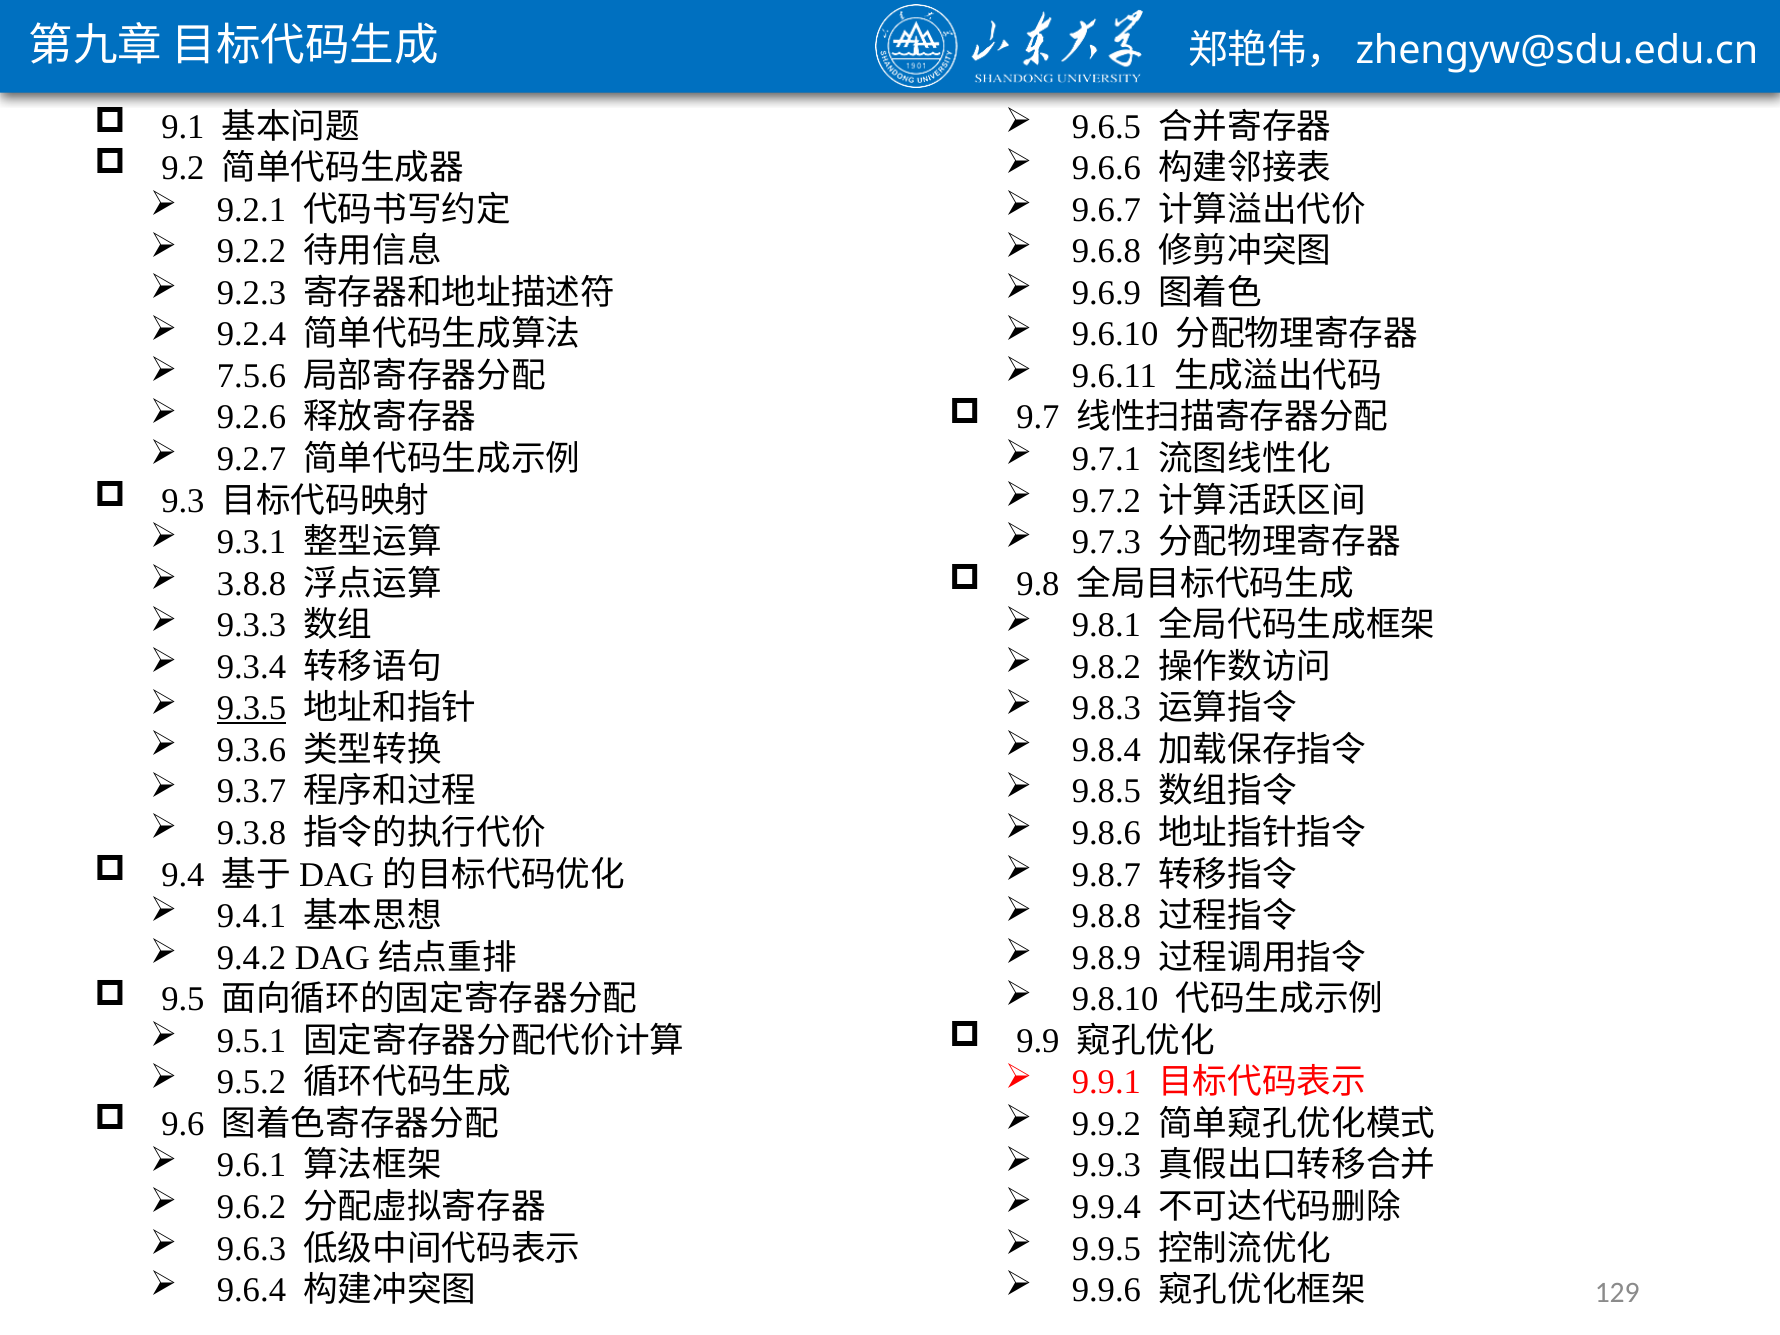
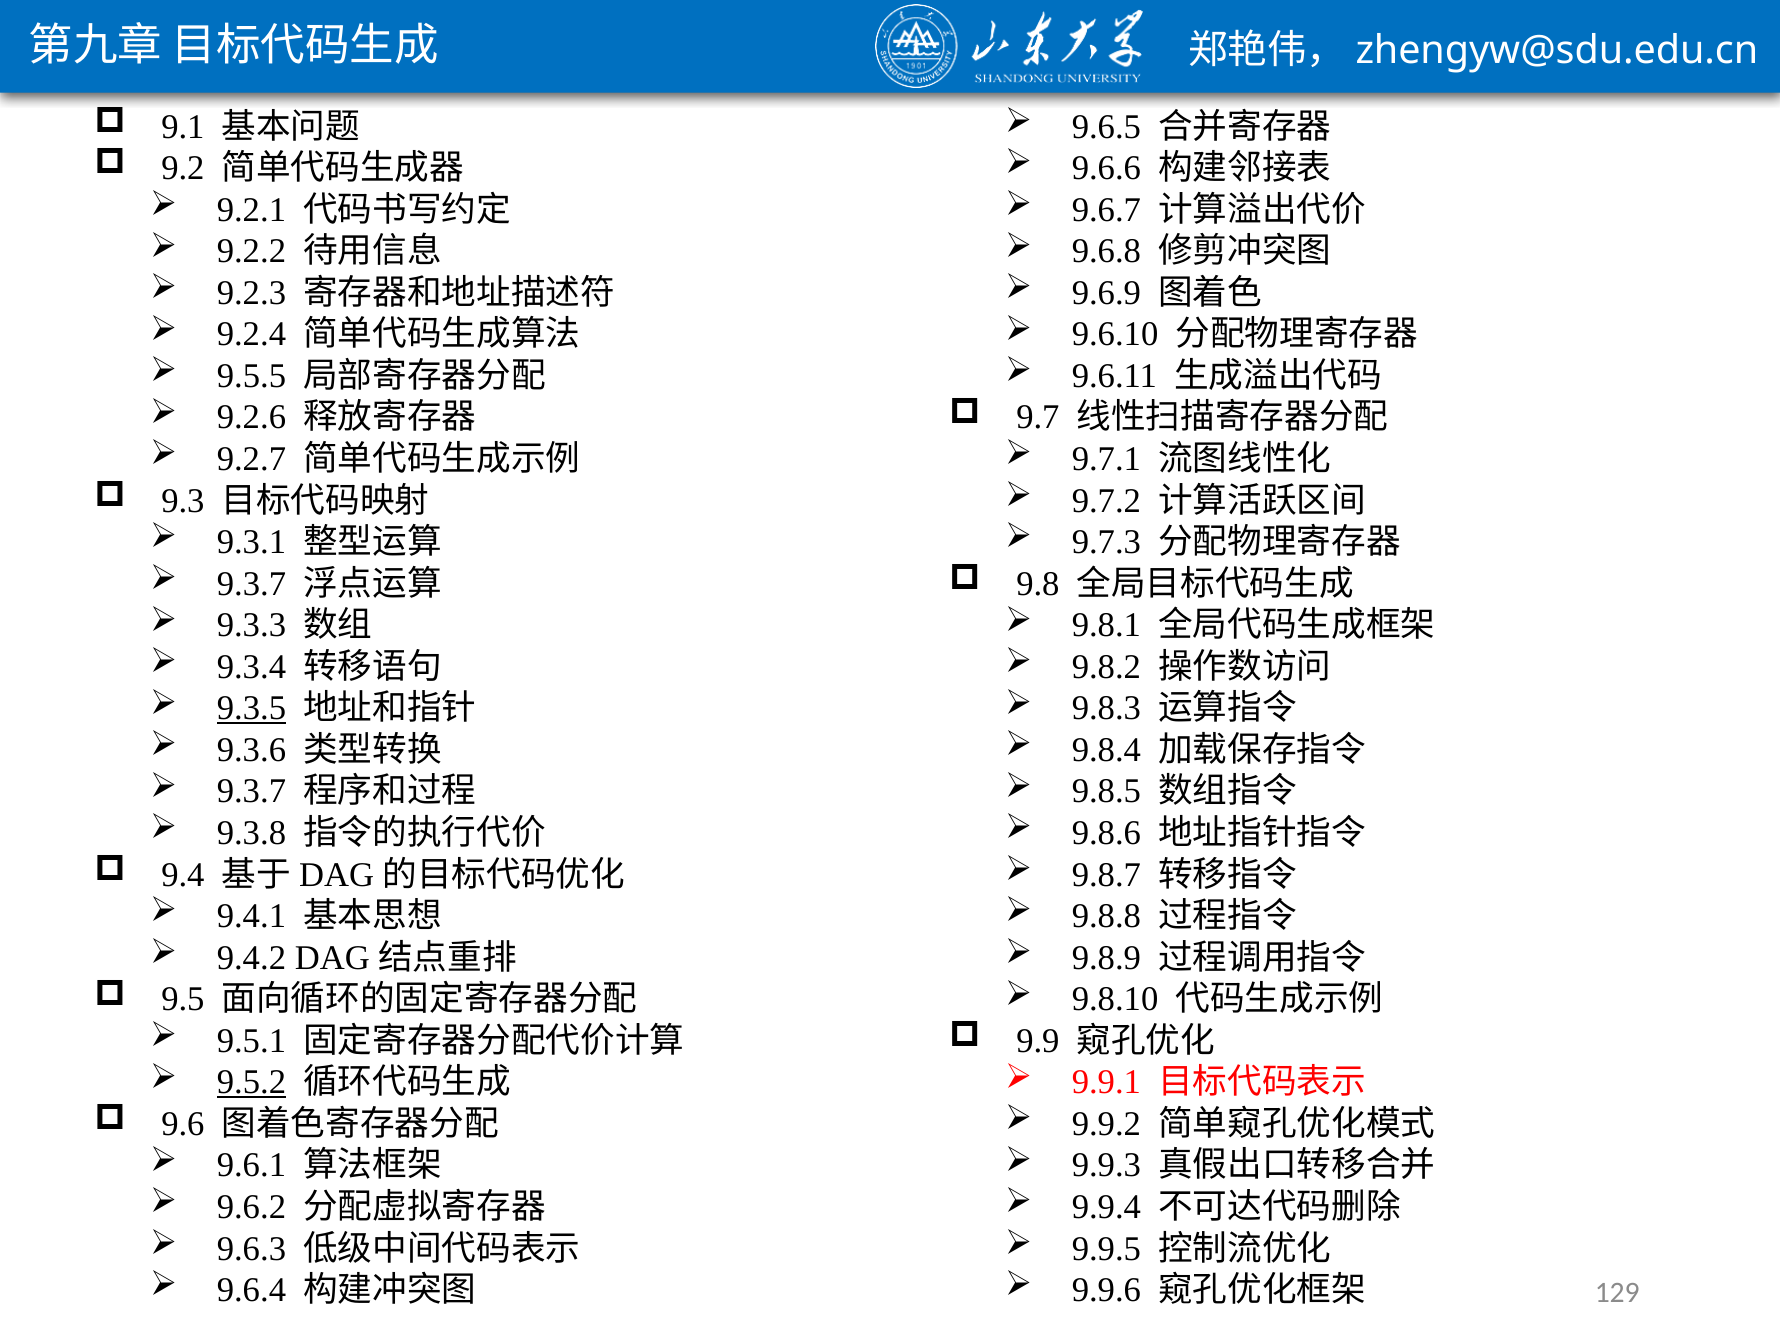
7.5.6: 7.5.6 -> 9.5.5 (251, 376)
3.8.8: 3.8.8 -> 9.3.7 (251, 584)
9.5.2 underline: none -> present (251, 1082)
